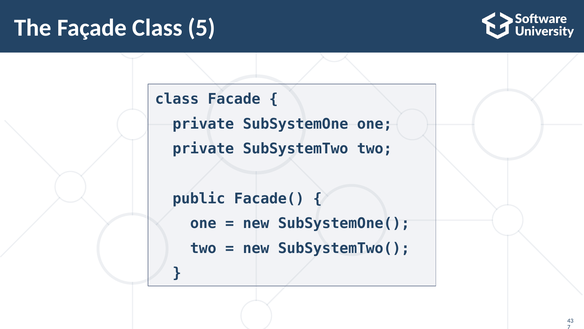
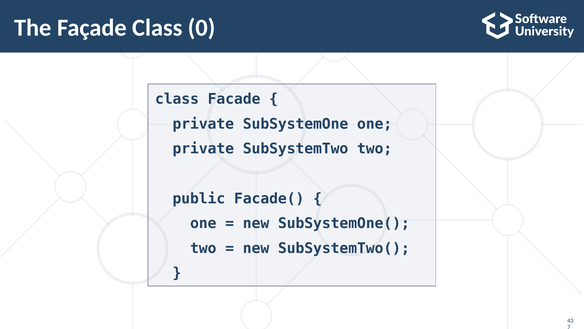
5: 5 -> 0 (202, 28)
